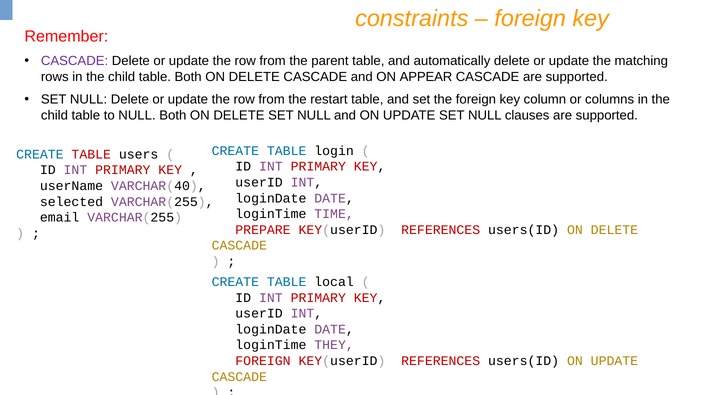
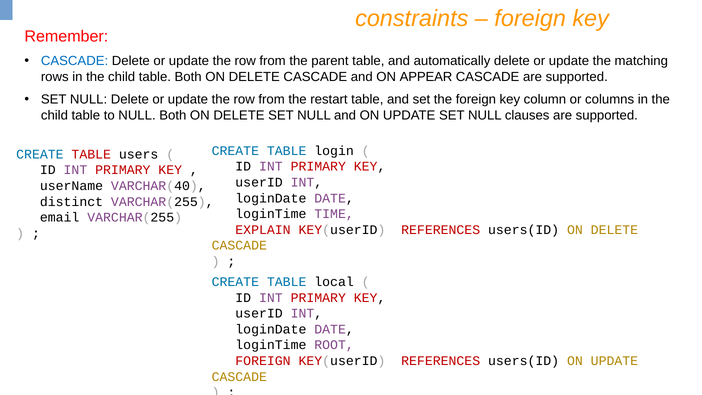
CASCADE colour: purple -> blue (75, 61)
selected: selected -> distinct (71, 202)
PREPARE: PREPARE -> EXPLAIN (263, 230)
THEY: THEY -> ROOT (334, 345)
